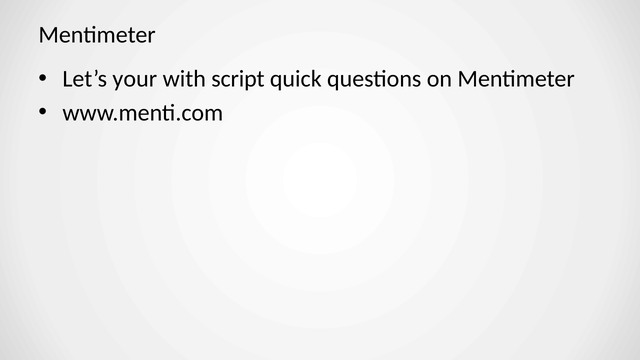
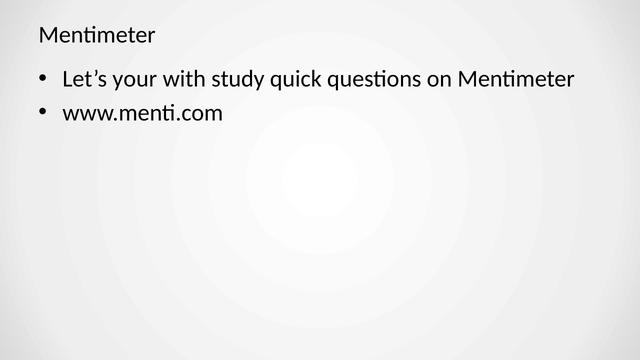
script: script -> study (238, 79)
